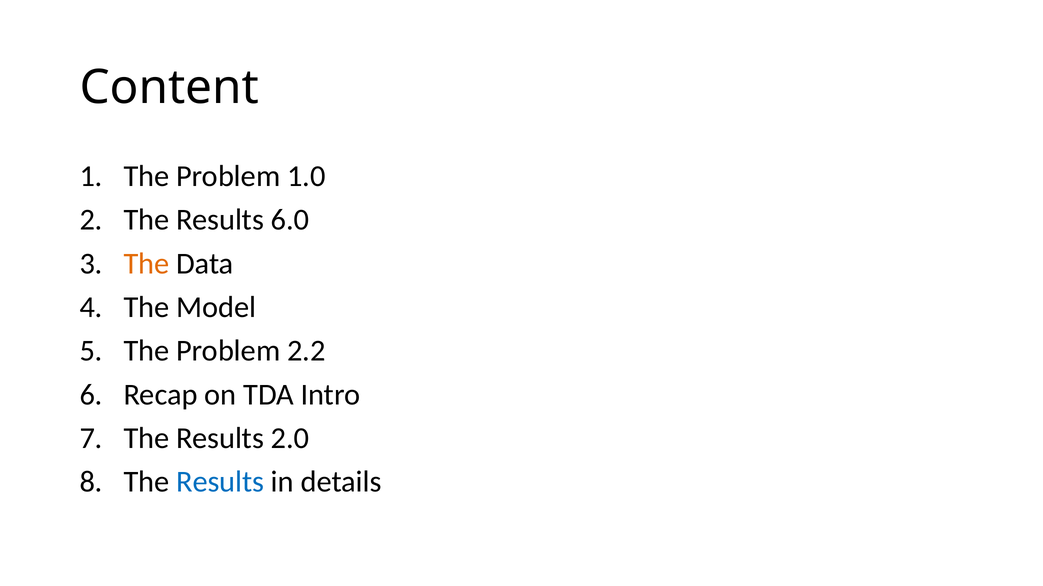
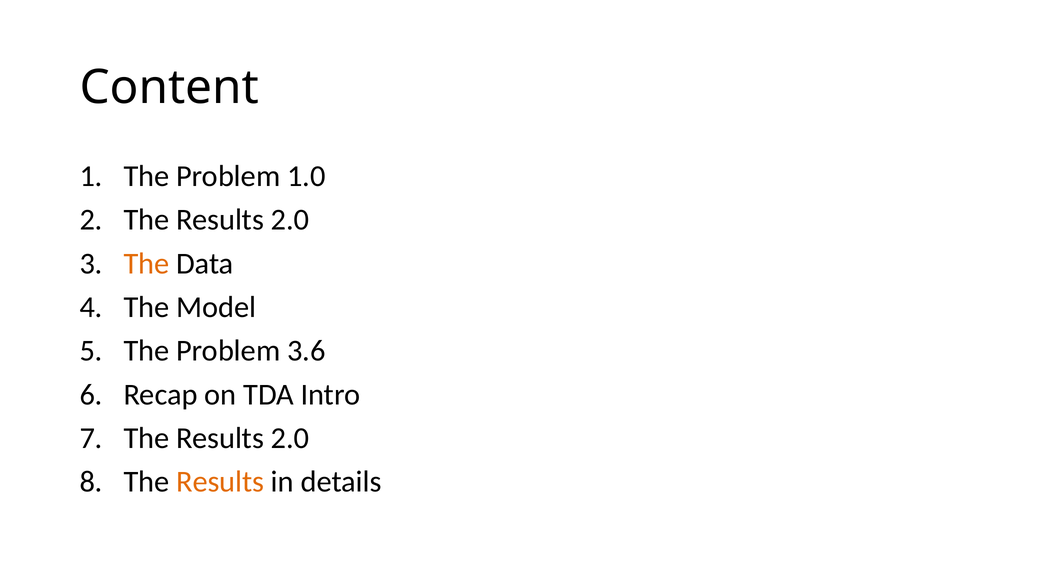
6.0: 6.0 -> 2.0 (290, 220)
2.2: 2.2 -> 3.6 (306, 351)
Results colour: blue -> orange (220, 482)
